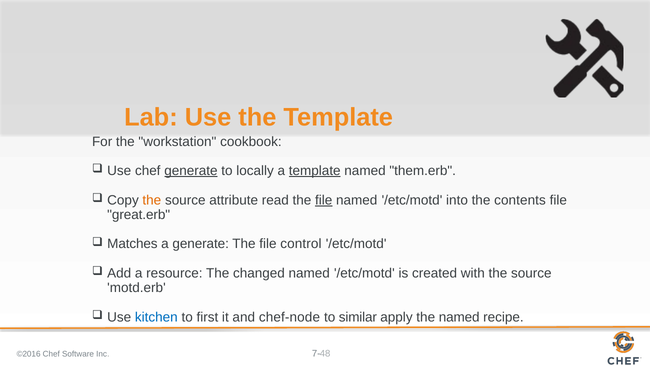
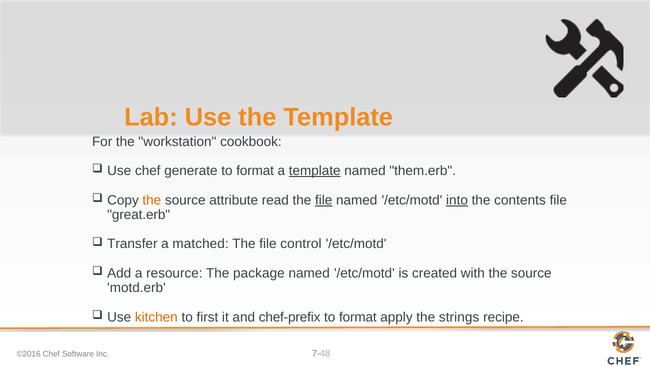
generate underline: present -> none (191, 171)
locally: locally -> format (255, 171)
into underline: none -> present (457, 200)
Matches: Matches -> Transfer (132, 244)
a generate: generate -> matched (201, 244)
changed: changed -> package (259, 273)
kitchen colour: blue -> orange (156, 317)
chef-node: chef-node -> chef-prefix (290, 317)
similar: similar -> format (358, 317)
the named: named -> strings (459, 317)
